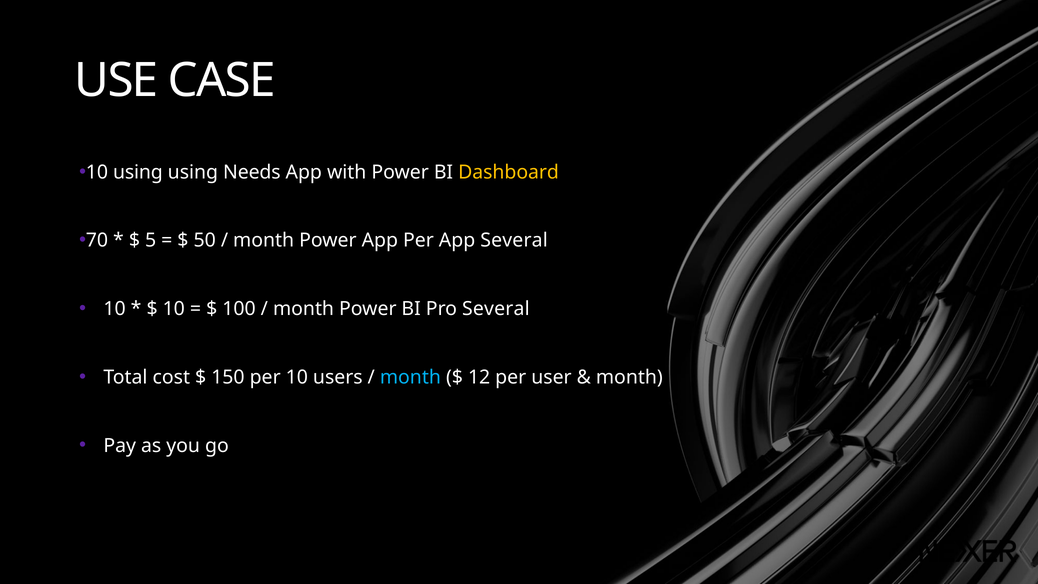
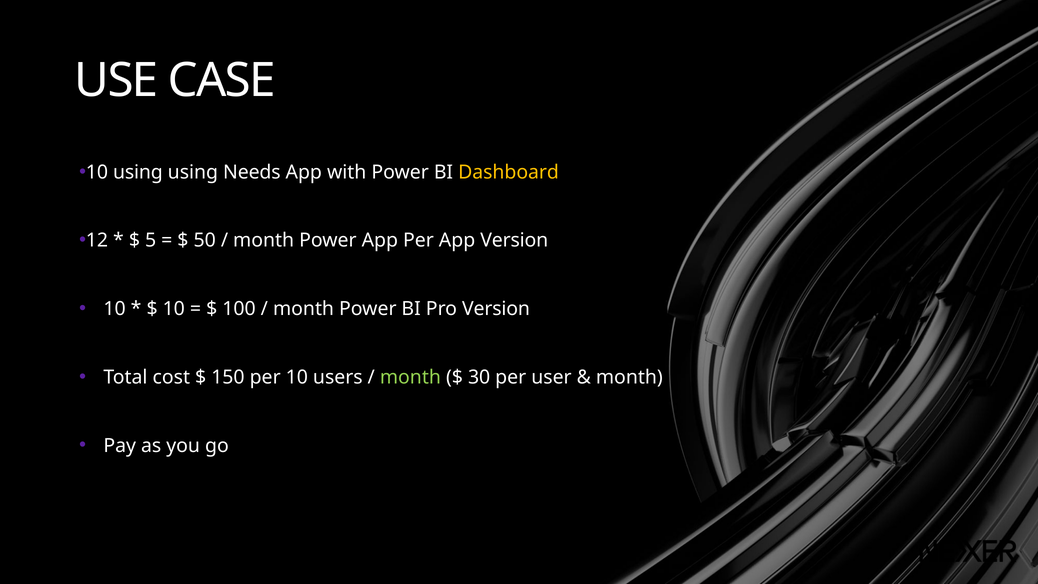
70: 70 -> 12 (97, 240)
App Several: Several -> Version (514, 240)
Pro Several: Several -> Version (496, 309)
month colour: light blue -> light green (410, 377)
12: 12 -> 30 (479, 377)
